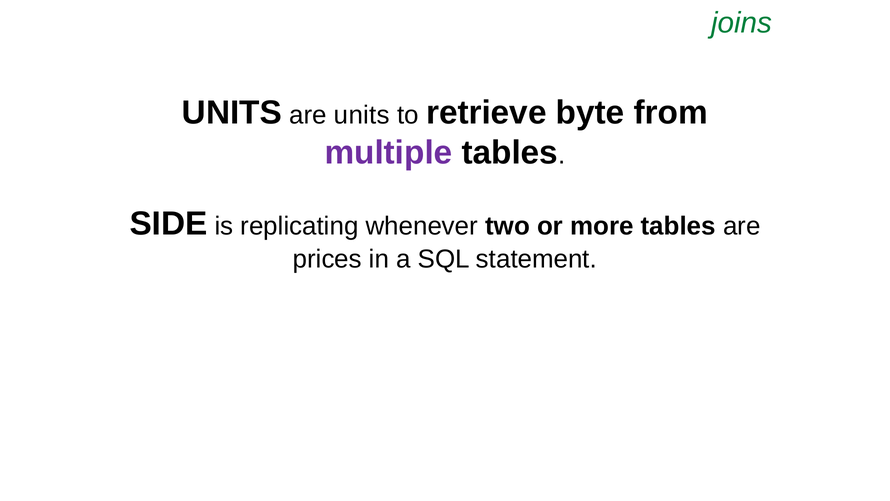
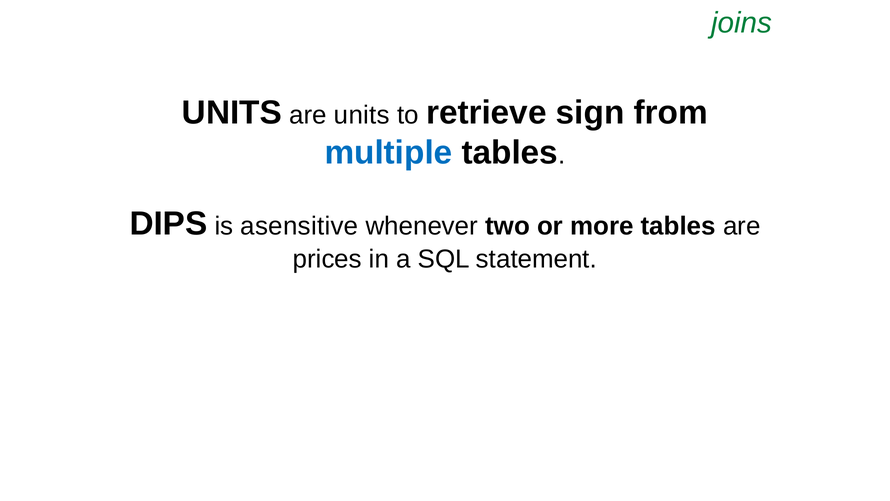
byte: byte -> sign (590, 112)
multiple colour: purple -> blue (388, 152)
SIDE: SIDE -> DIPS (168, 224)
replicating: replicating -> asensitive (299, 226)
